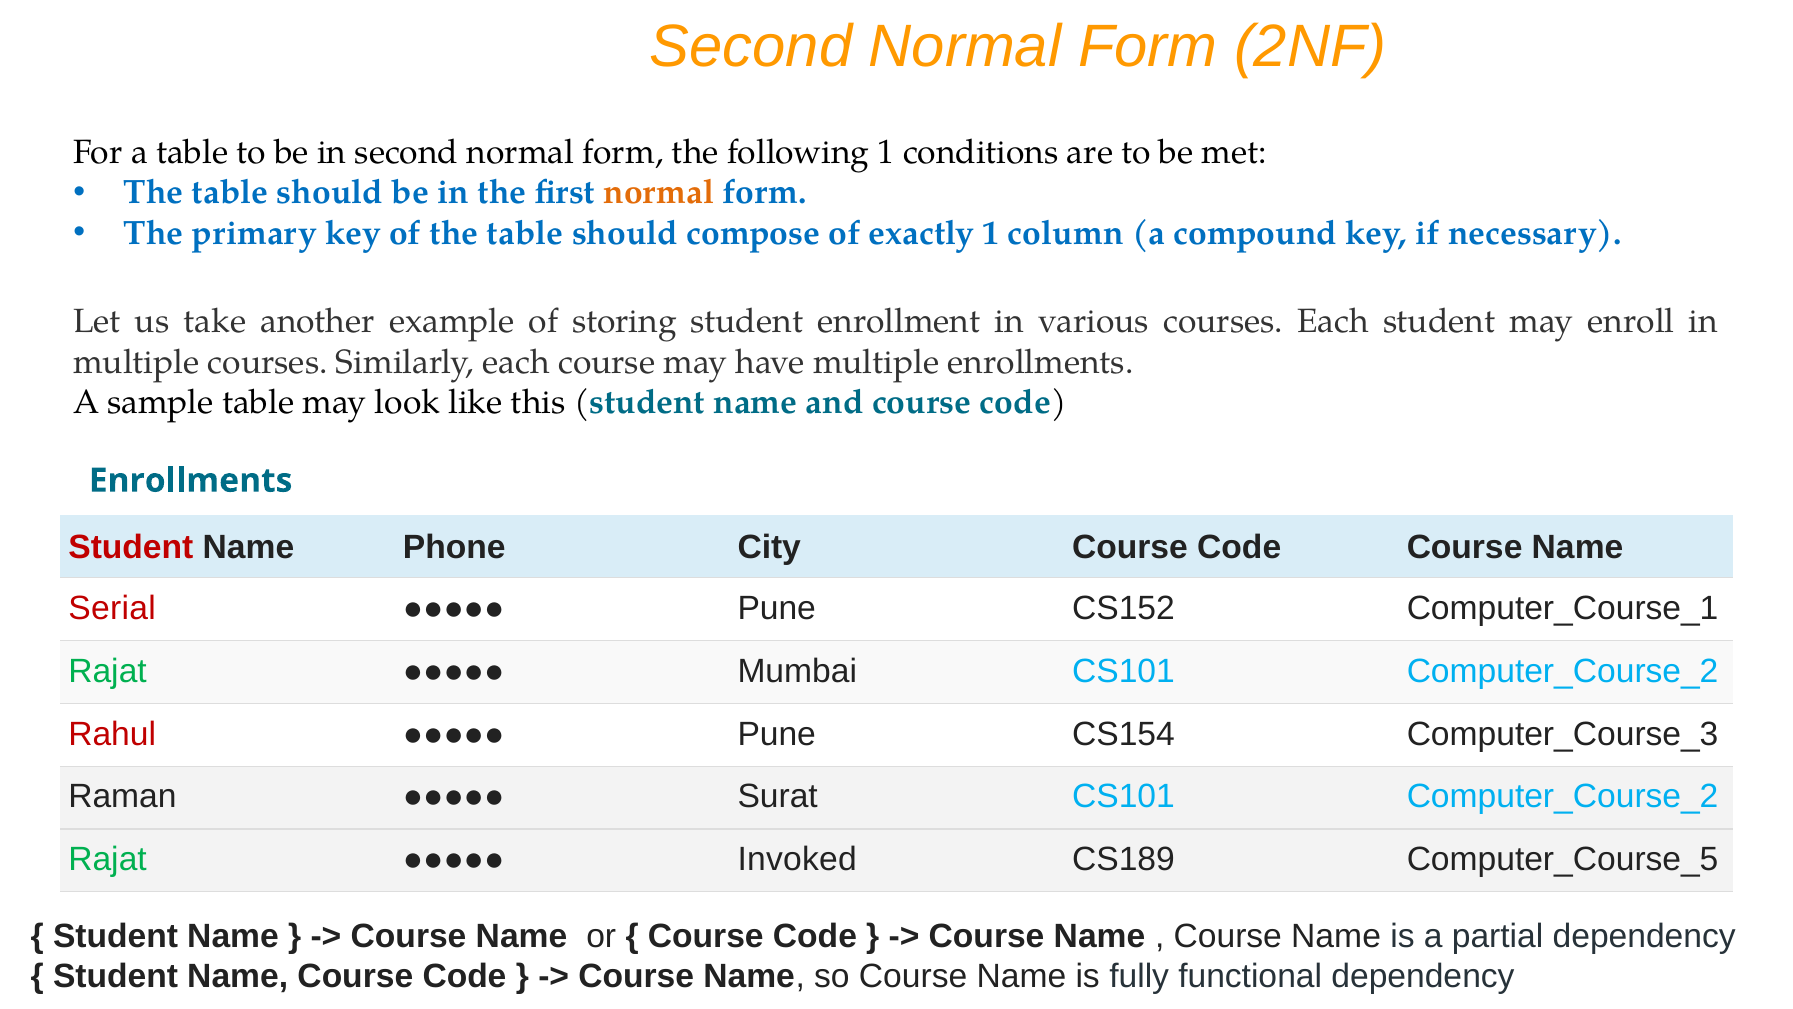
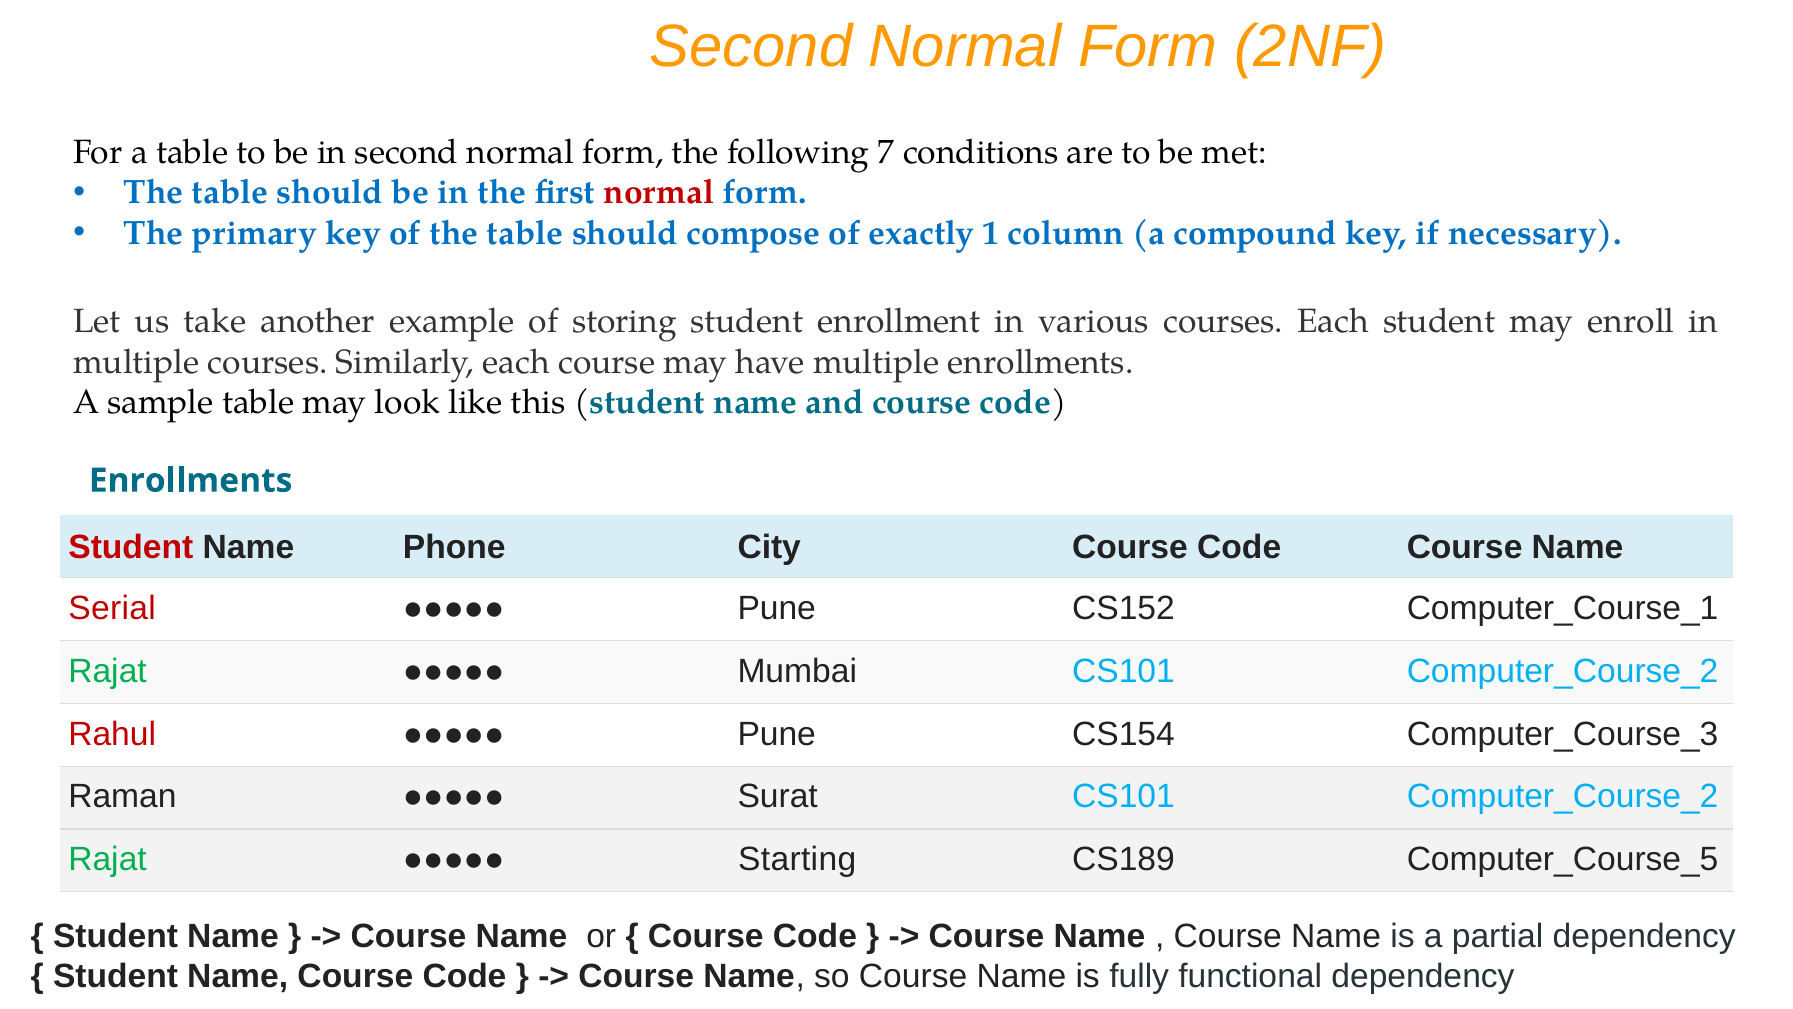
following 1: 1 -> 7 (886, 152)
normal colour: orange -> red (659, 193)
Invoked: Invoked -> Starting (797, 859)
